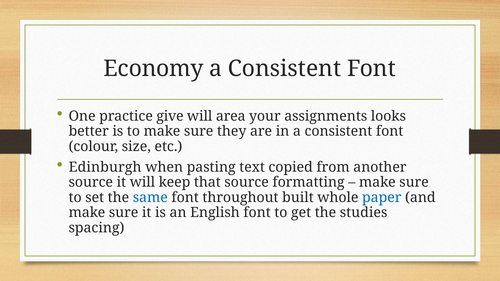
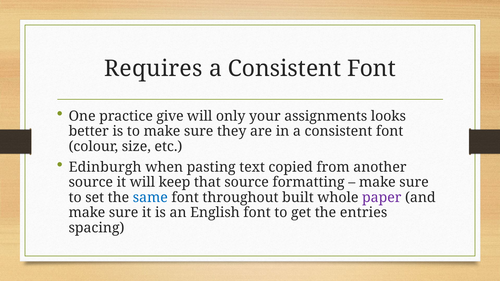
Economy: Economy -> Requires (153, 69)
area: area -> only (231, 116)
paper colour: blue -> purple (382, 198)
studies: studies -> entries (364, 213)
